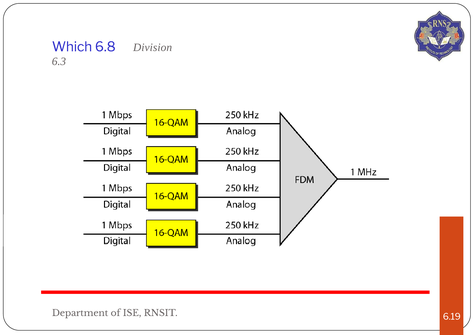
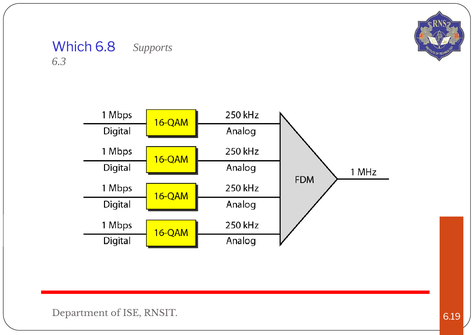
Division: Division -> Supports (153, 48)
